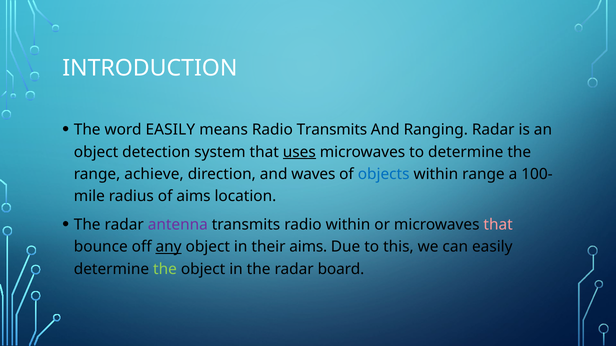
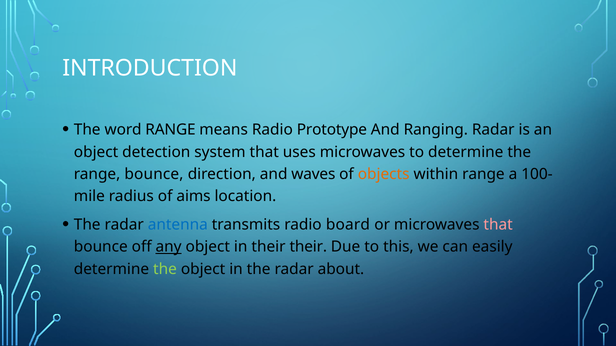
word EASILY: EASILY -> RANGE (170, 130)
Radio Transmits: Transmits -> Prototype (332, 130)
uses underline: present -> none (299, 152)
range achieve: achieve -> bounce (154, 174)
objects colour: blue -> orange (384, 174)
antenna colour: purple -> blue (178, 225)
radio within: within -> board (348, 225)
their aims: aims -> their (308, 247)
board: board -> about (341, 269)
